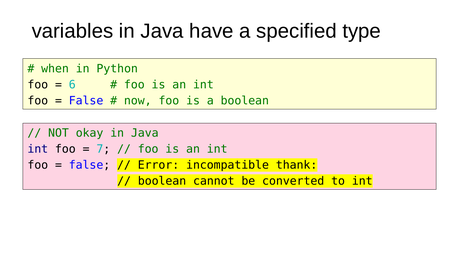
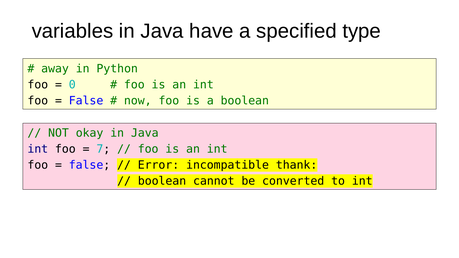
when: when -> away (55, 69)
6: 6 -> 0 (72, 85)
